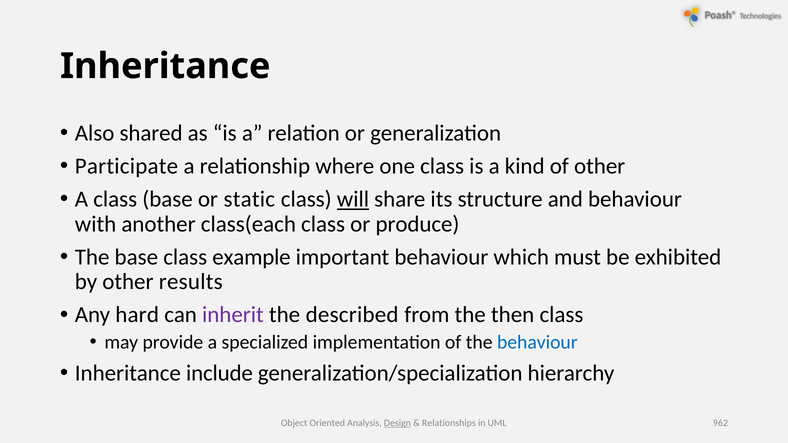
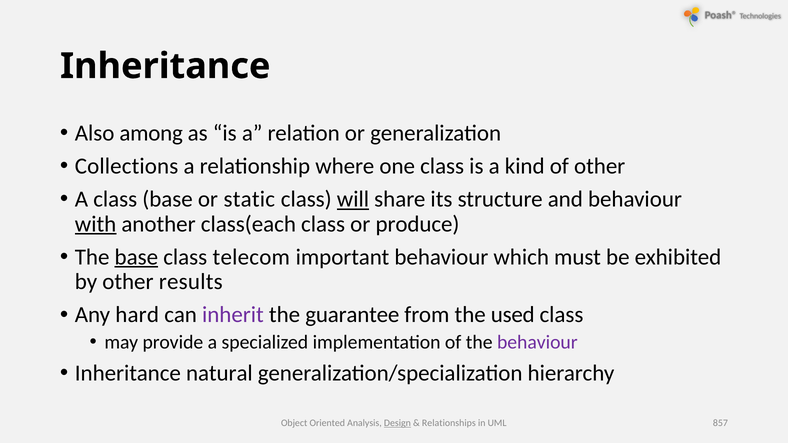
shared: shared -> among (151, 133)
Participate: Participate -> Collections (127, 166)
with underline: none -> present (96, 224)
base underline: none -> present (136, 257)
example: example -> telecom (251, 257)
described: described -> guarantee (352, 315)
then: then -> used (513, 315)
behaviour colour: blue -> purple (537, 342)
include: include -> natural (219, 373)
962: 962 -> 857 (720, 423)
